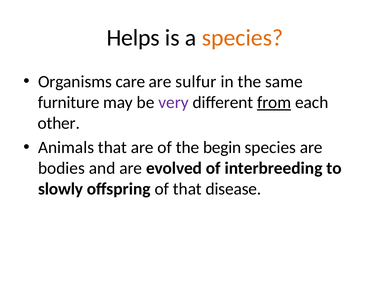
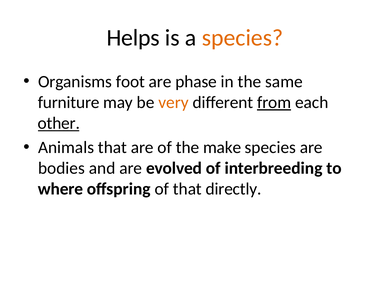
care: care -> foot (130, 82)
sulfur: sulfur -> phase (196, 82)
very colour: purple -> orange (173, 103)
other underline: none -> present (59, 123)
begin: begin -> make (222, 148)
slowly: slowly -> where (61, 189)
disease: disease -> directly (234, 189)
